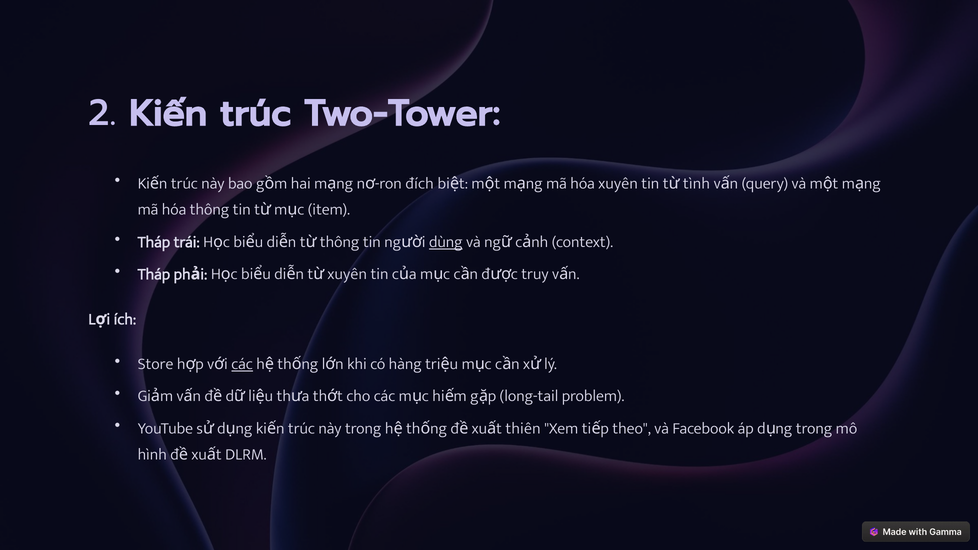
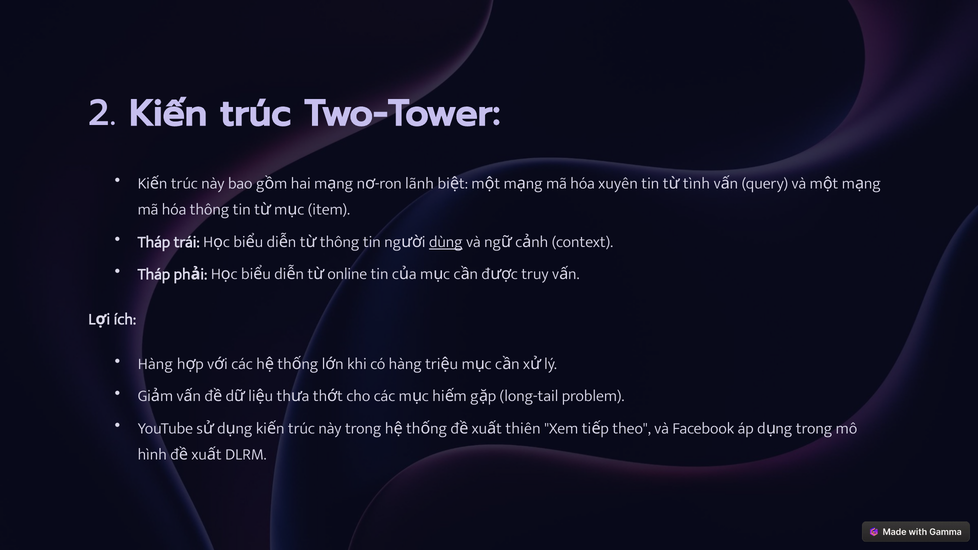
đích: đích -> lãnh (420, 183)
xuyên: xuyên -> online (347, 274)
Store: Store -> Hàng (155, 364)
các underline: present -> none (242, 364)
